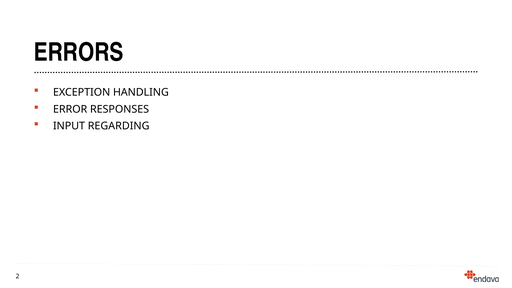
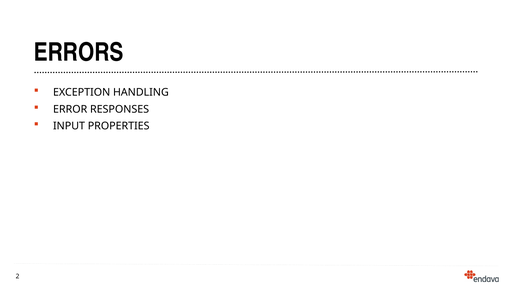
REGARDING: REGARDING -> PROPERTIES (119, 126)
